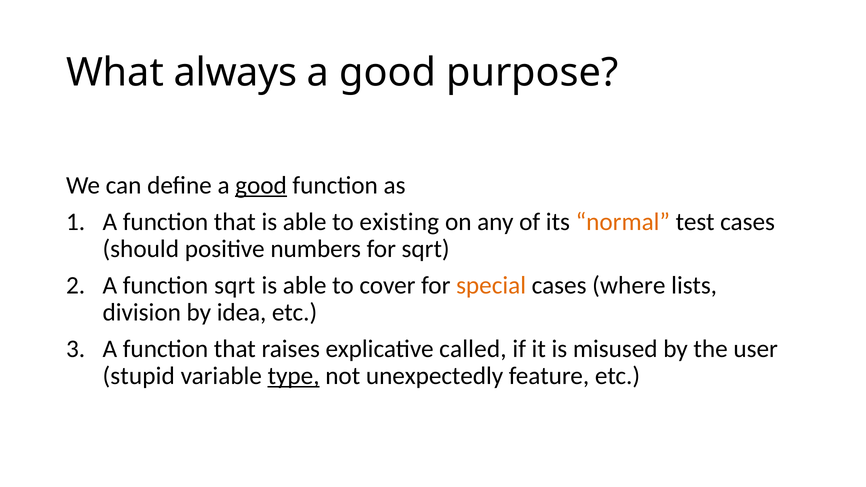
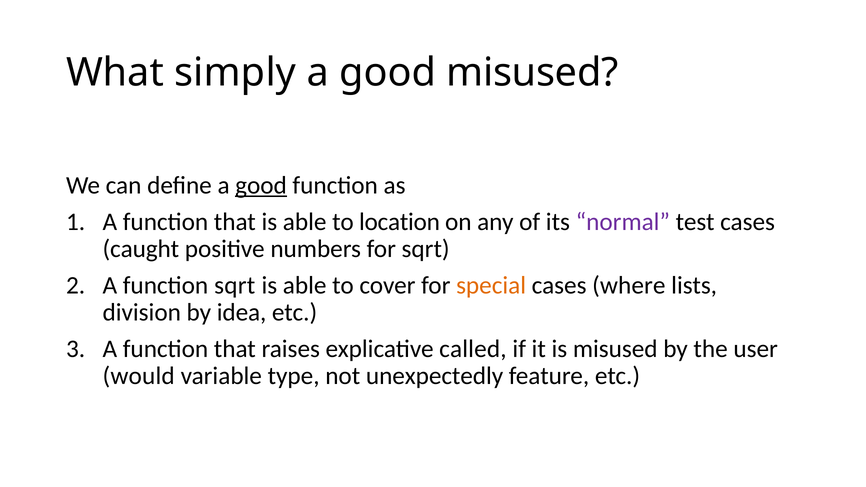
always: always -> simply (235, 73)
good purpose: purpose -> misused (532, 73)
existing: existing -> location (399, 222)
normal colour: orange -> purple (623, 222)
should: should -> caught (141, 249)
stupid: stupid -> would (139, 376)
type underline: present -> none (294, 376)
